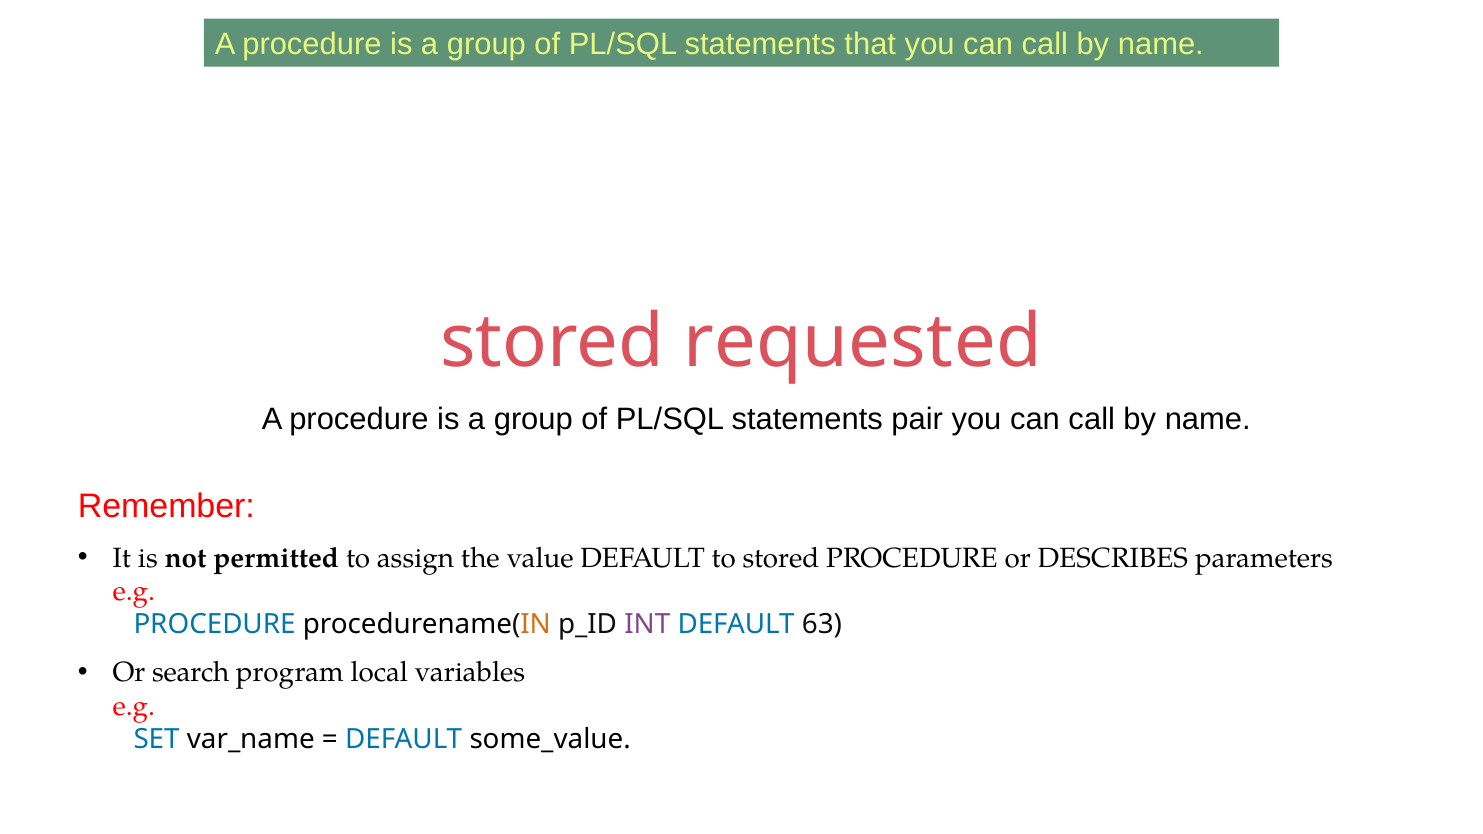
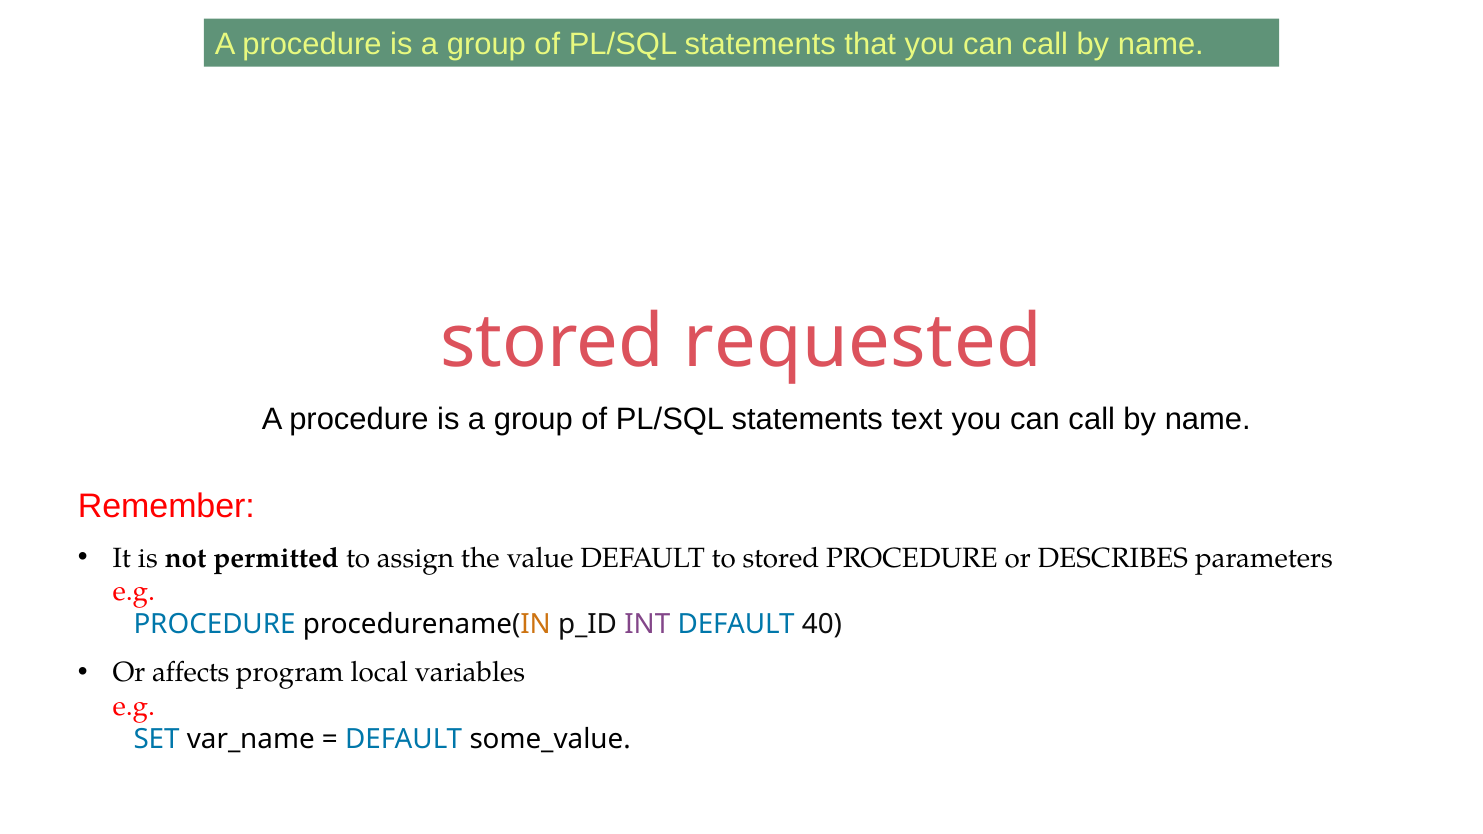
pair: pair -> text (917, 419)
63: 63 -> 40 (822, 625)
search: search -> affects (191, 673)
